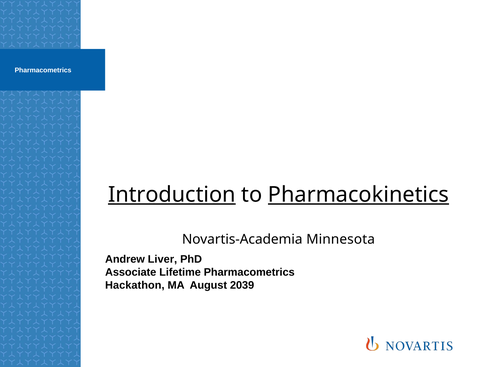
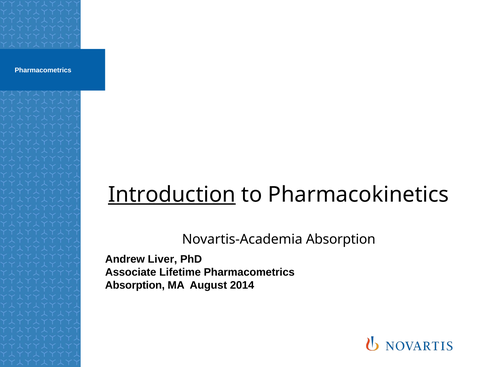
Pharmacokinetics underline: present -> none (358, 195)
Novartis-Academia Minnesota: Minnesota -> Absorption (341, 239)
Hackathon: Hackathon -> Absorption (135, 285)
2039: 2039 -> 2014 (242, 285)
